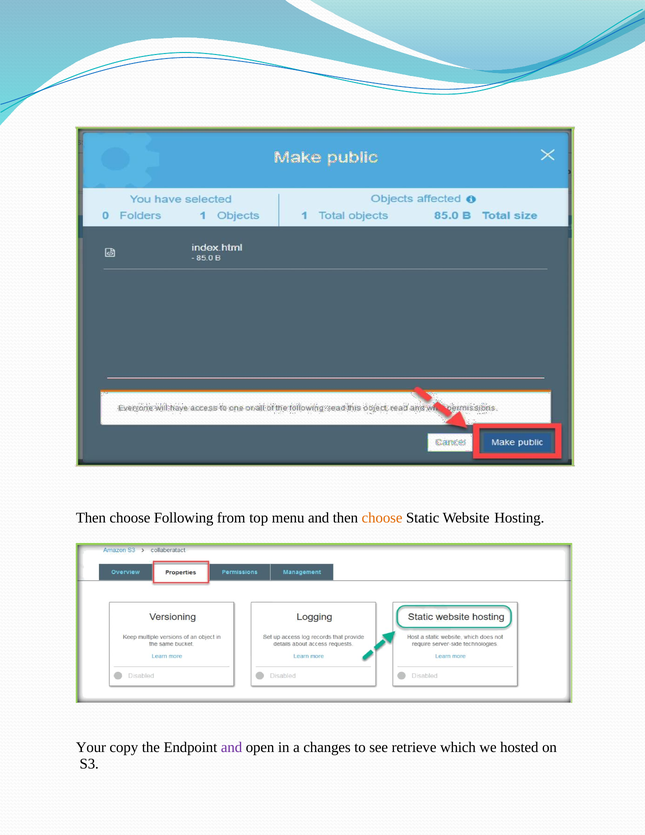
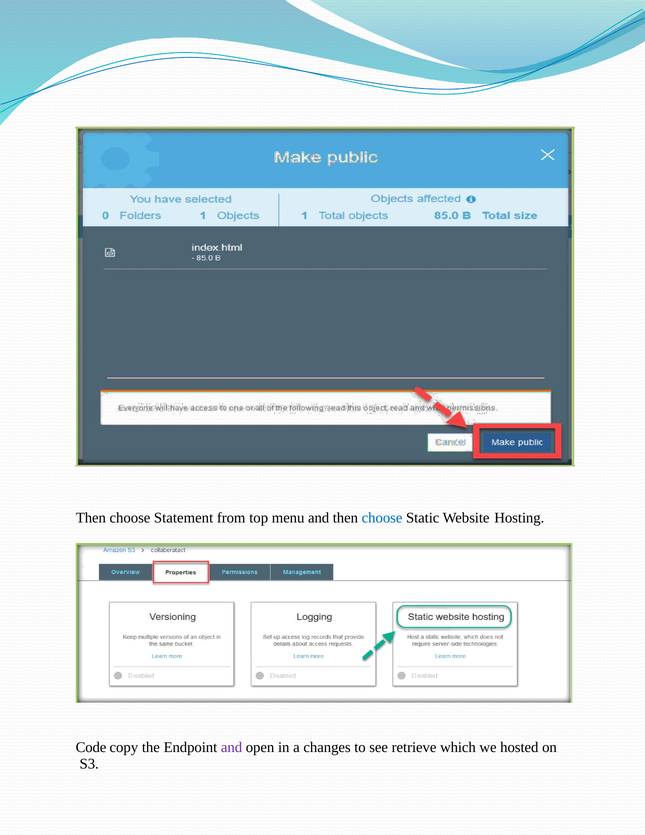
Following: Following -> Statement (184, 518)
choose colour: orange -> blue (382, 518)
Your: Your -> Code (91, 747)
